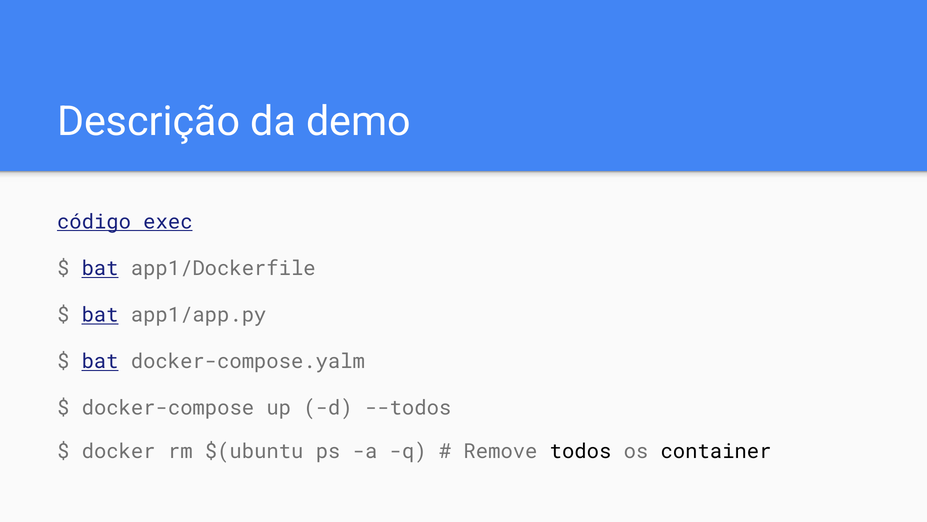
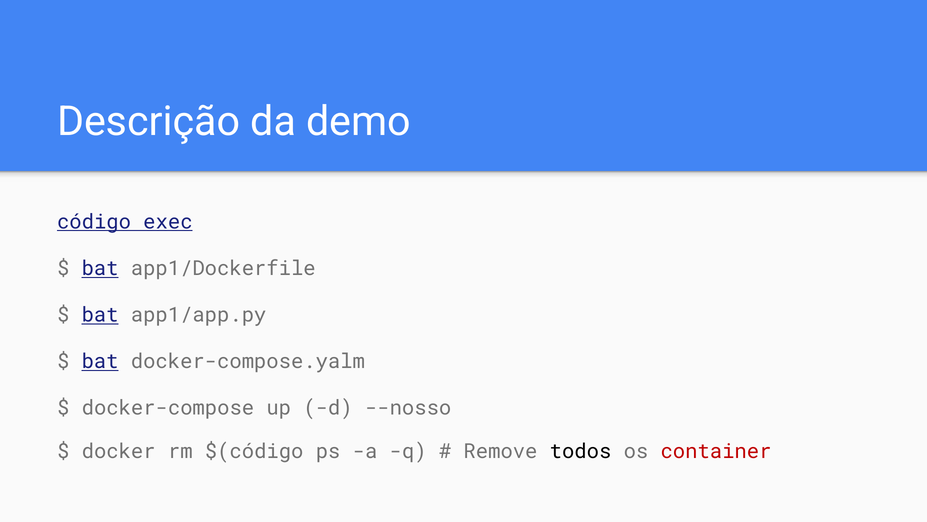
--todos: --todos -> --nosso (408, 407)
$(ubuntu: $(ubuntu -> $(código (254, 451)
container colour: black -> red (716, 451)
